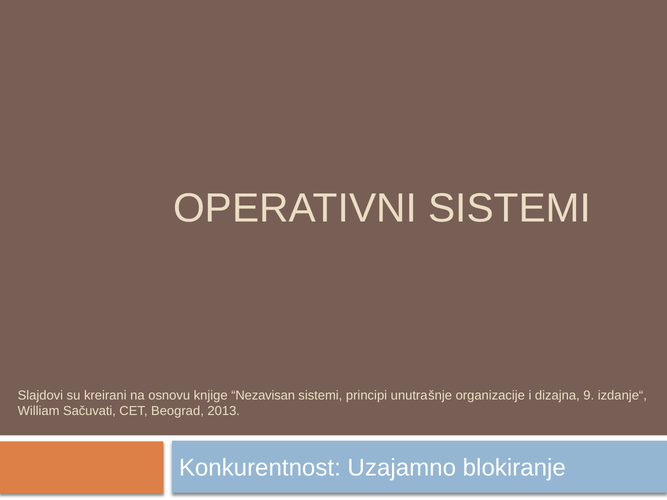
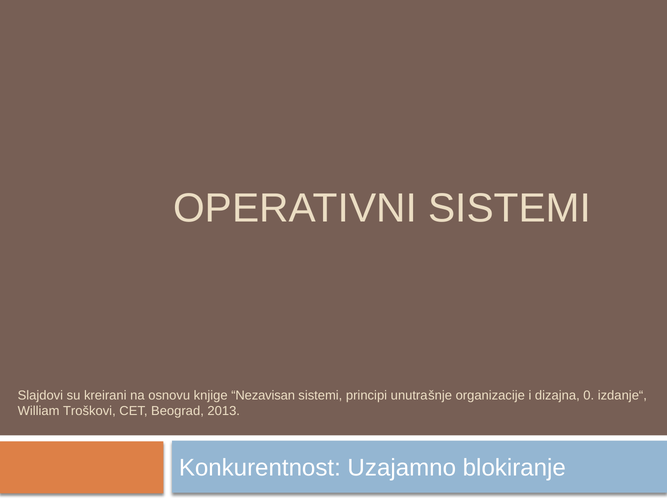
9: 9 -> 0 (589, 395)
Sačuvati: Sačuvati -> Troškovi (89, 411)
